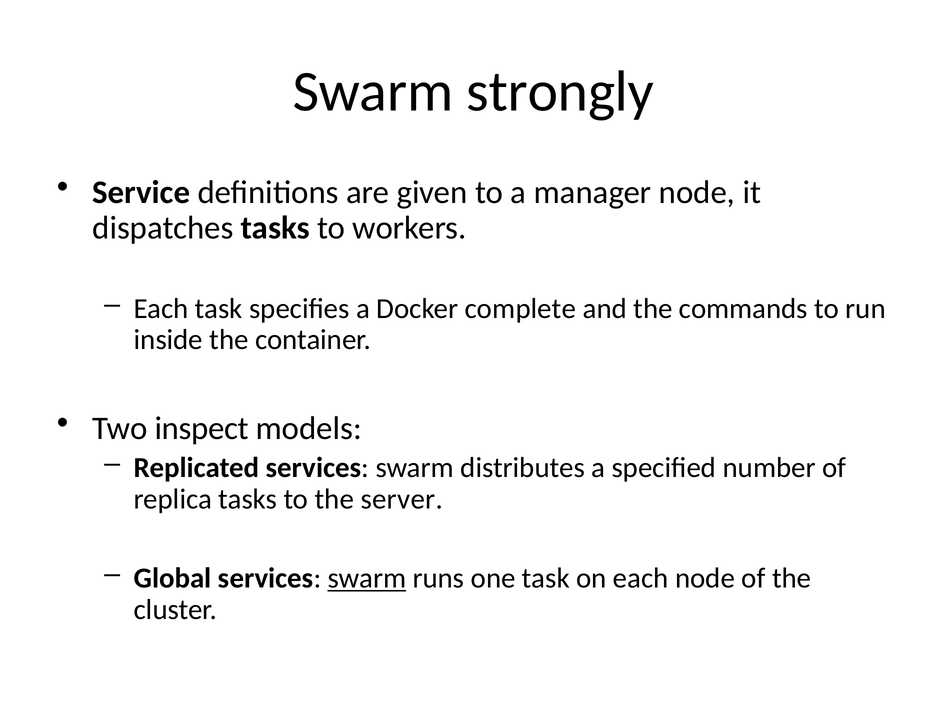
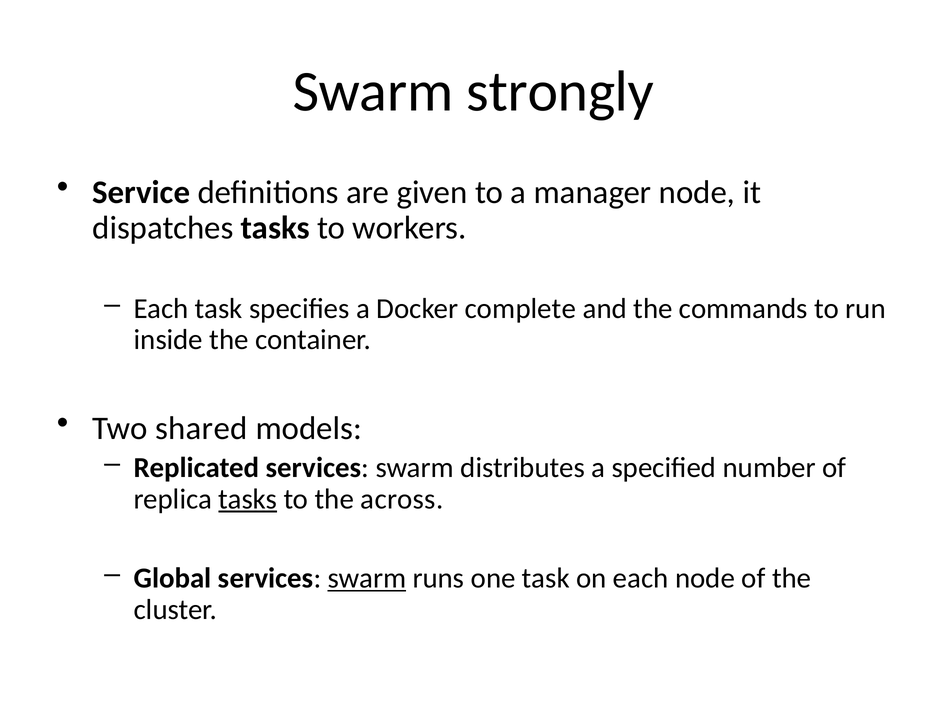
inspect: inspect -> shared (201, 429)
tasks underline: none -> present (248, 499)
server: server -> across (402, 499)
